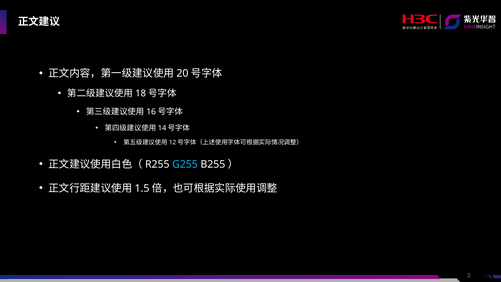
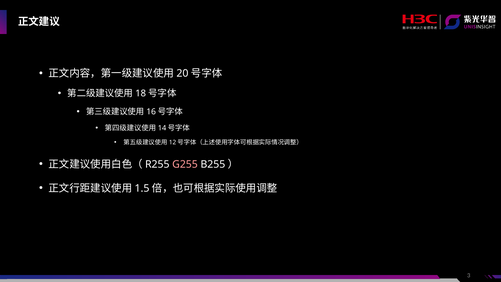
G255 colour: light blue -> pink (185, 164)
